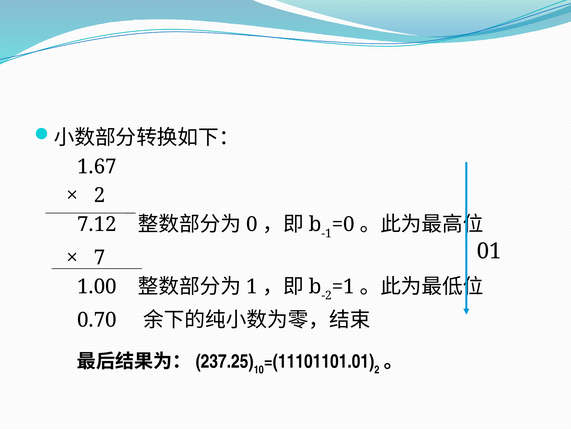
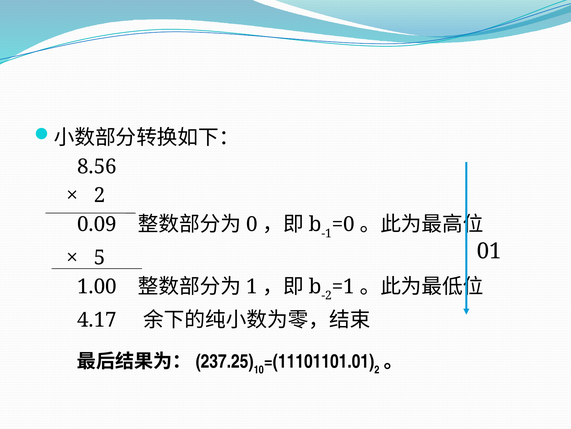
1.67: 1.67 -> 8.56 (97, 166)
7.12: 7.12 -> 0.09 (97, 224)
7: 7 -> 5 (100, 257)
0.70: 0.70 -> 4.17 (97, 319)
